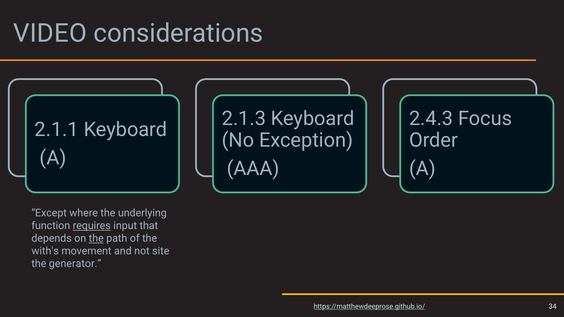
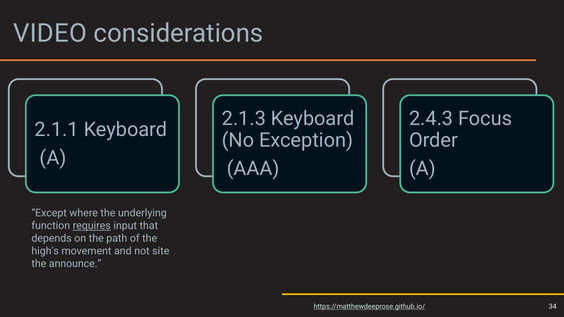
the underline: present -> none (96, 239)
with's: with's -> high's (45, 251)
generator: generator -> announce (75, 264)
